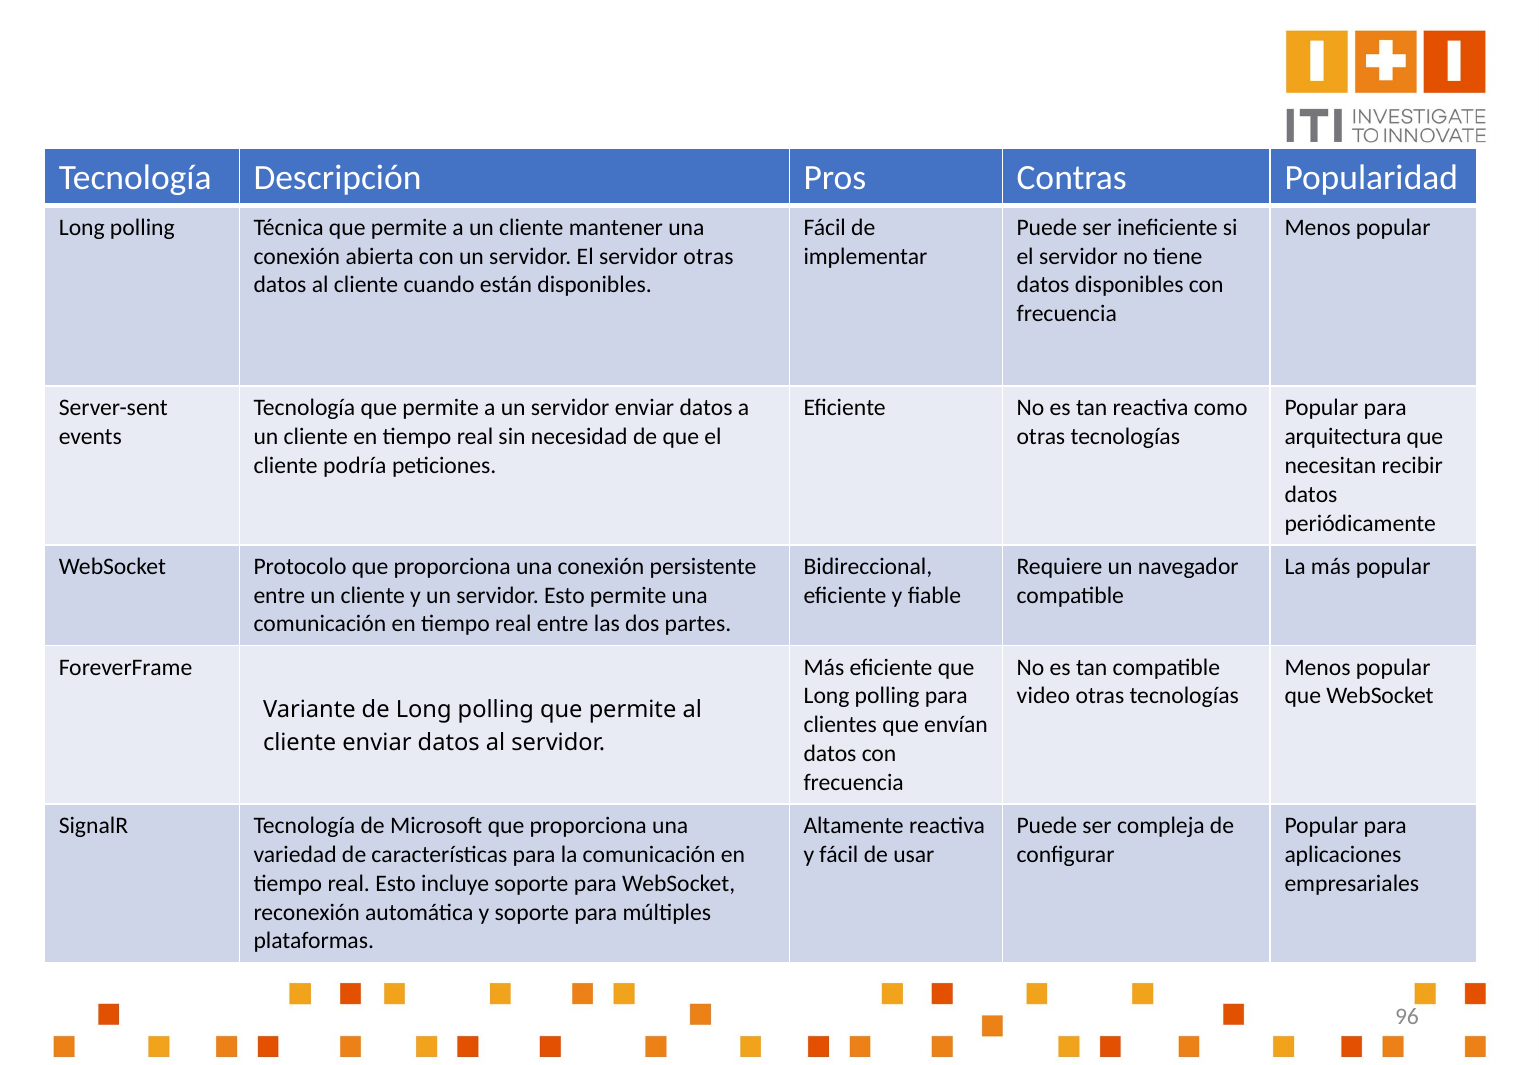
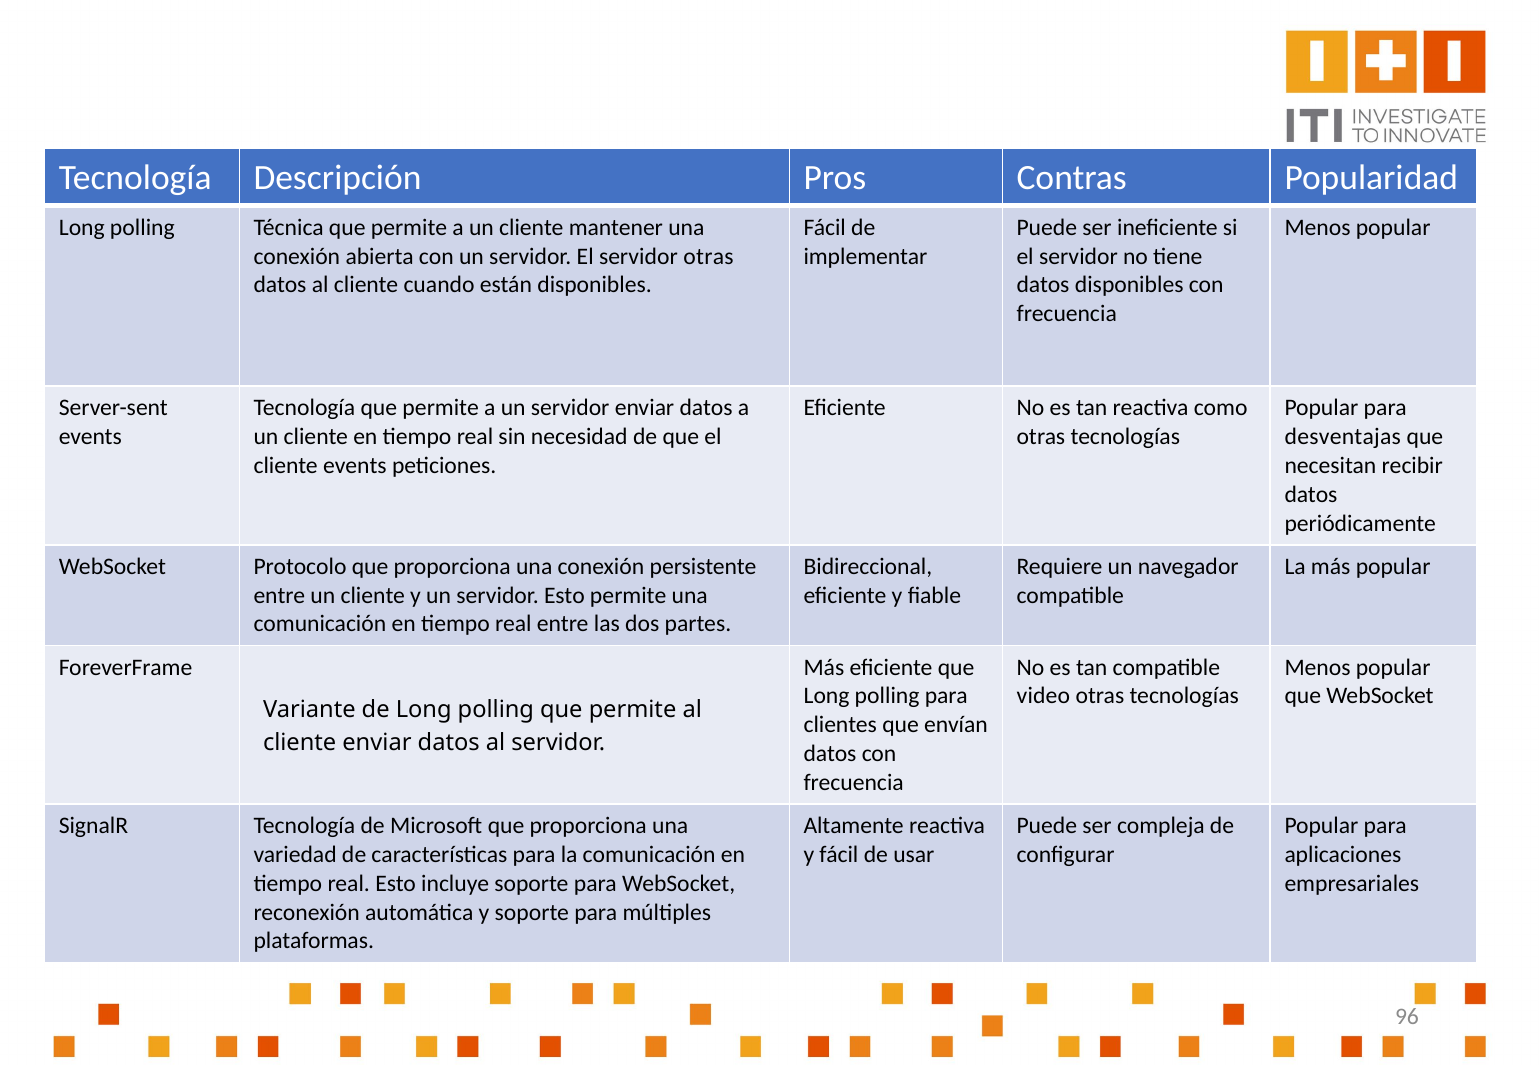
arquitectura: arquitectura -> desventajas (1343, 437)
cliente podría: podría -> events (355, 466)
